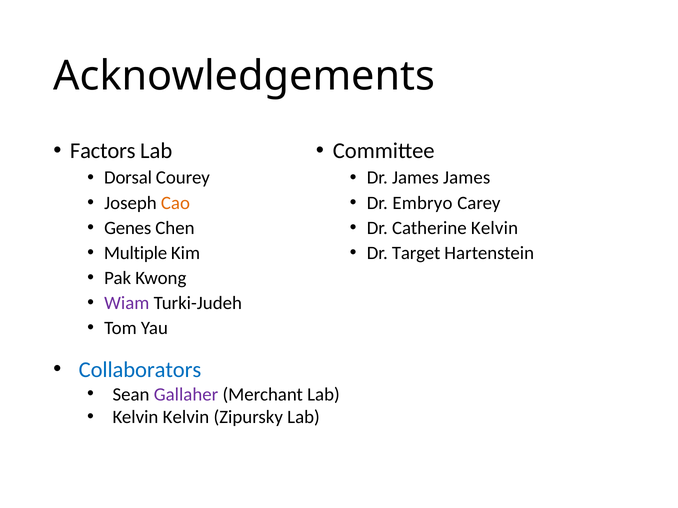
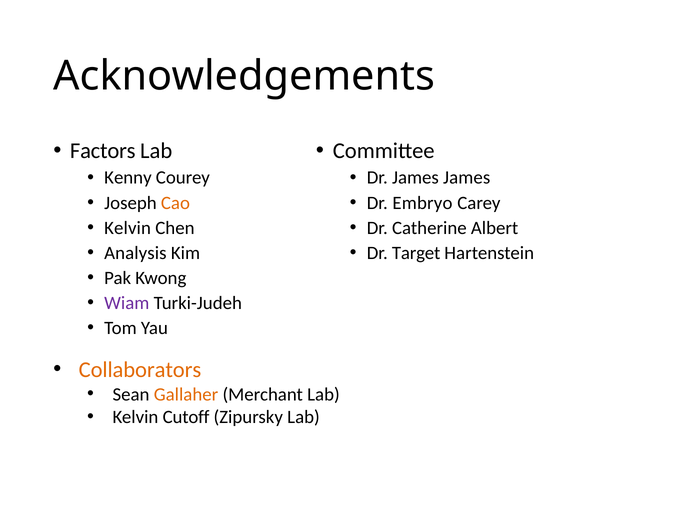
Dorsal: Dorsal -> Kenny (128, 178)
Genes: Genes -> Kelvin (128, 228)
Catherine Kelvin: Kelvin -> Albert (495, 228)
Multiple: Multiple -> Analysis (135, 253)
Collaborators colour: blue -> orange (140, 370)
Gallaher colour: purple -> orange (186, 395)
Kelvin Kelvin: Kelvin -> Cutoff (186, 417)
